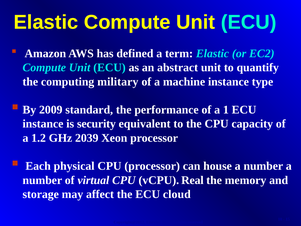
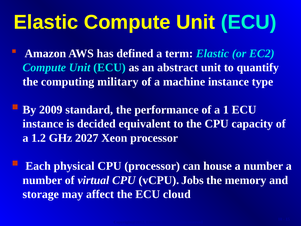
security: security -> decided (96, 124)
2039: 2039 -> 2027 (87, 138)
Real: Real -> Jobs (192, 180)
